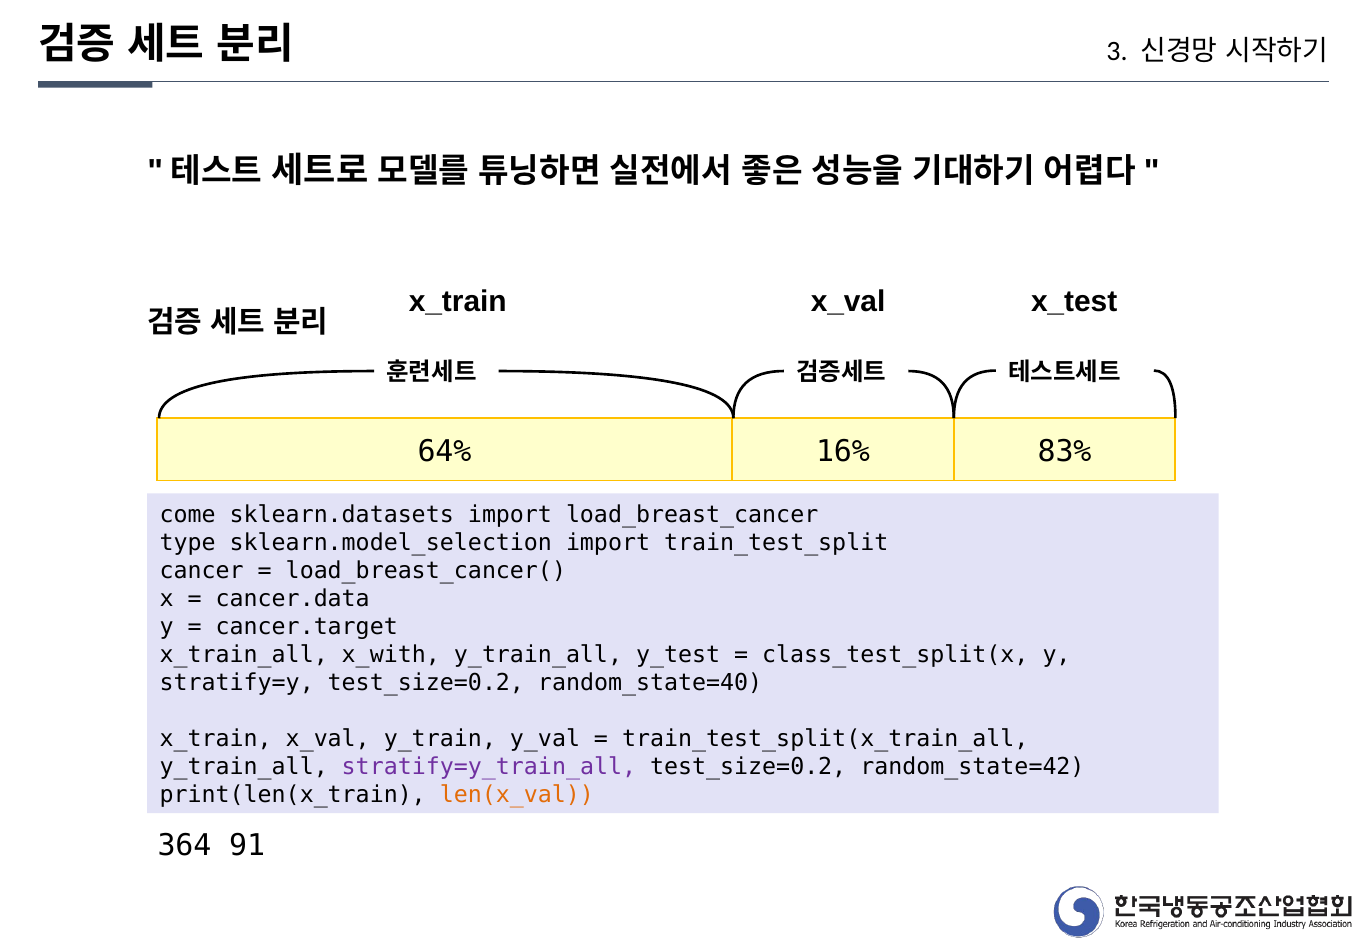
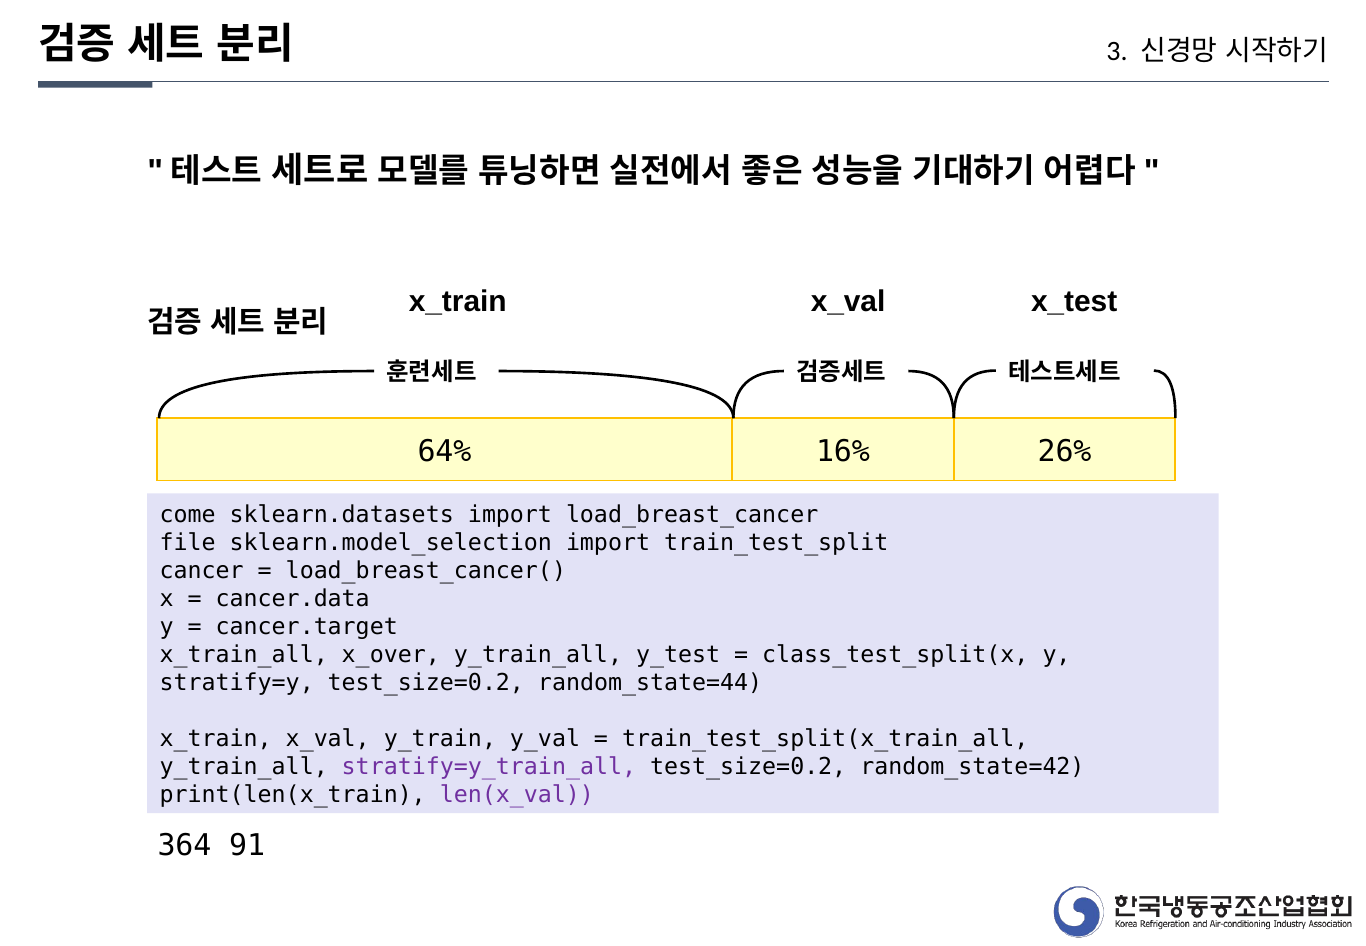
83%: 83% -> 26% (1065, 451)
type: type -> file (188, 543)
x_with: x_with -> x_over (391, 655)
random_state=40: random_state=40 -> random_state=44 (650, 683)
len(x_val colour: orange -> purple (517, 794)
